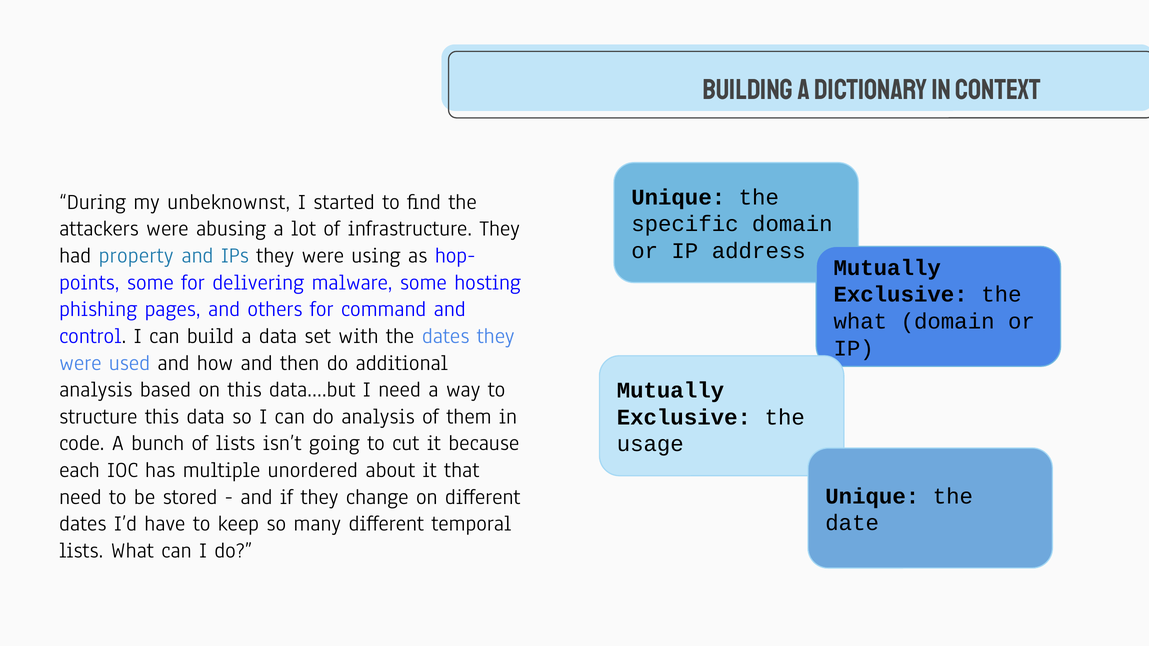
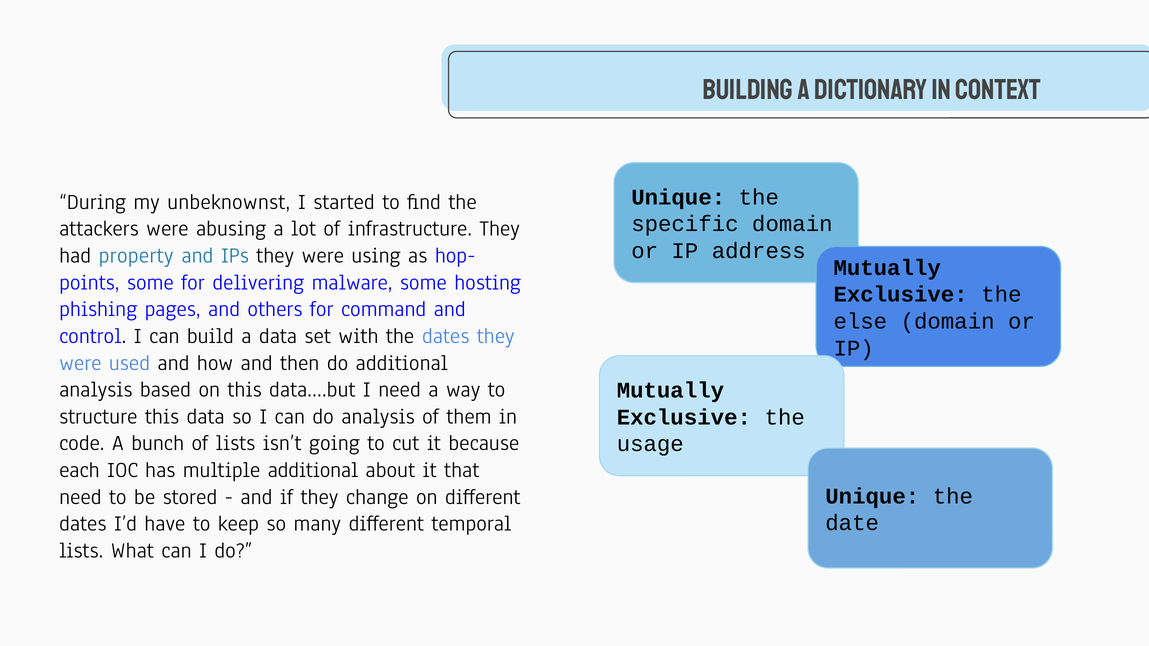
what: what -> else (860, 321)
multiple unordered: unordered -> additional (313, 470)
